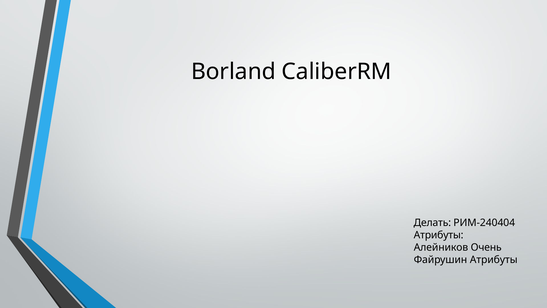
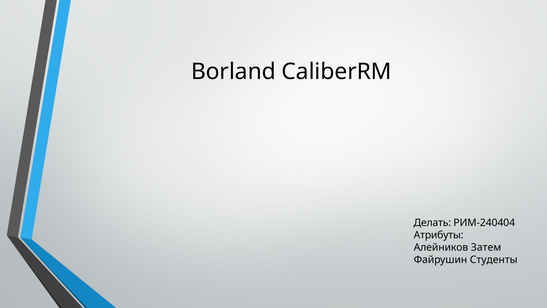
Очень: Очень -> Затем (486, 247)
Файрушин Атрибуты: Атрибуты -> Студенты (494, 259)
